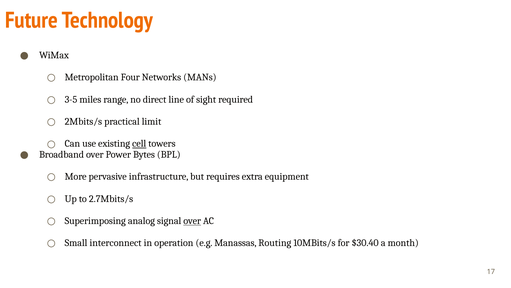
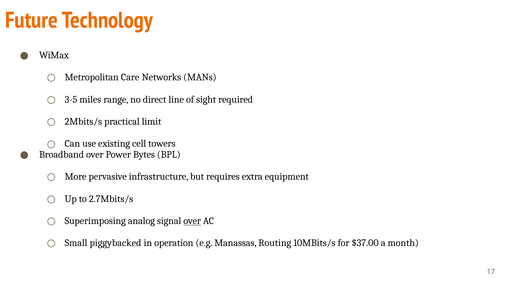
Four: Four -> Care (130, 77)
cell underline: present -> none (139, 143)
interconnect: interconnect -> piggybacked (116, 243)
$30.40: $30.40 -> $37.00 (365, 243)
